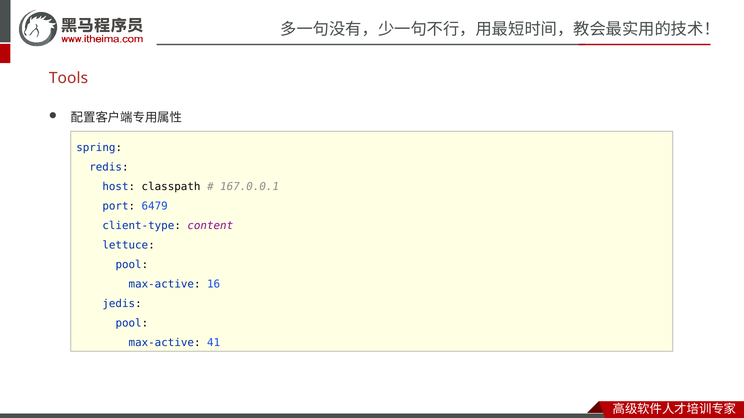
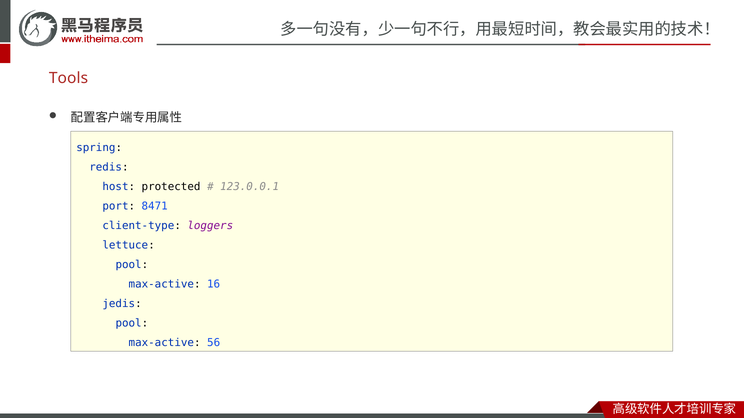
classpath: classpath -> protected (171, 187)
167.0.0.1: 167.0.0.1 -> 123.0.0.1 (250, 187)
6479: 6479 -> 8471 (155, 206)
content: content -> loggers (210, 226)
41: 41 -> 56 (214, 343)
